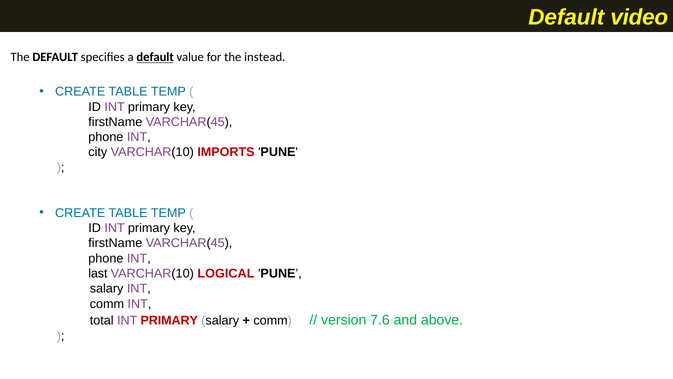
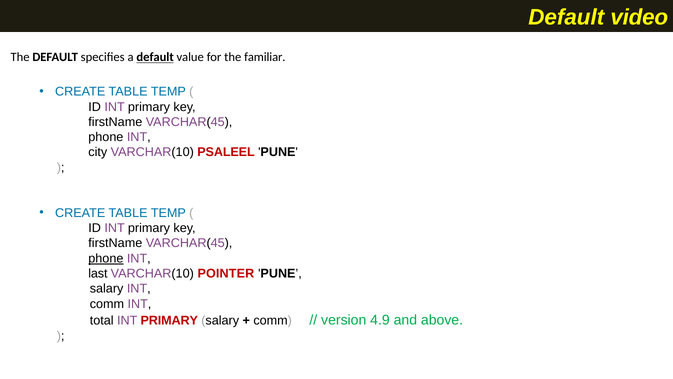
instead: instead -> familiar (265, 57)
IMPORTS: IMPORTS -> PSALEEL (226, 152)
phone underline: none -> present (106, 258)
LOGICAL: LOGICAL -> POINTER (226, 273)
7.6: 7.6 -> 4.9 (380, 320)
